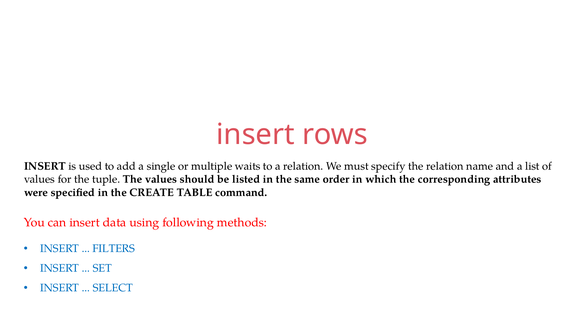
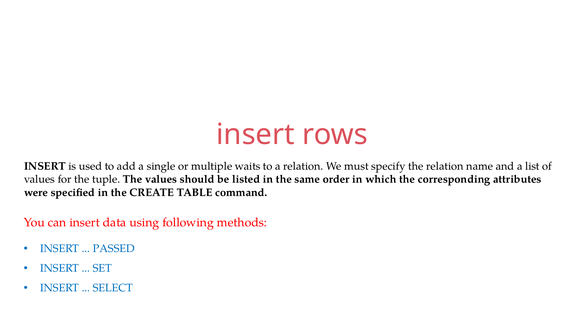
FILTERS: FILTERS -> PASSED (114, 249)
